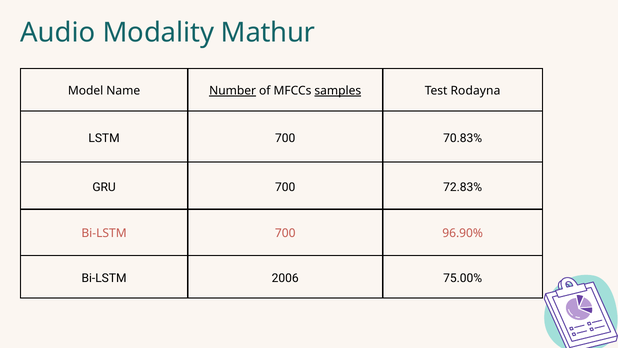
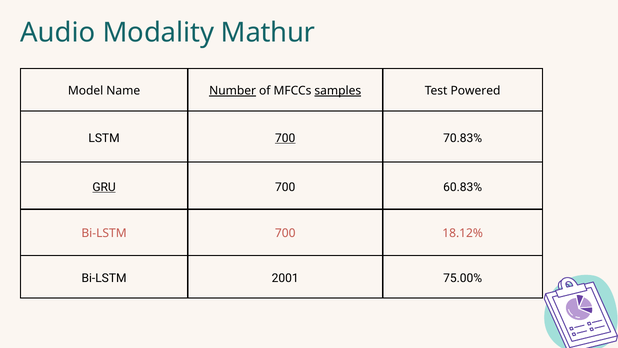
Rodayna: Rodayna -> Powered (476, 91)
700 underline: none -> present (285, 138)
GRU underline: none -> present (104, 187)
72.83%: 72.83% -> 60.83% (463, 187)
96.90%: 96.90% -> 18.12% (463, 233)
2006: 2006 -> 2001 (285, 278)
